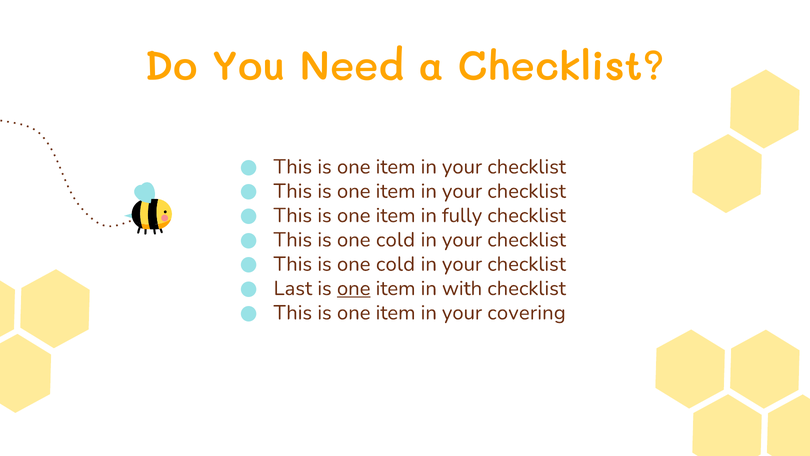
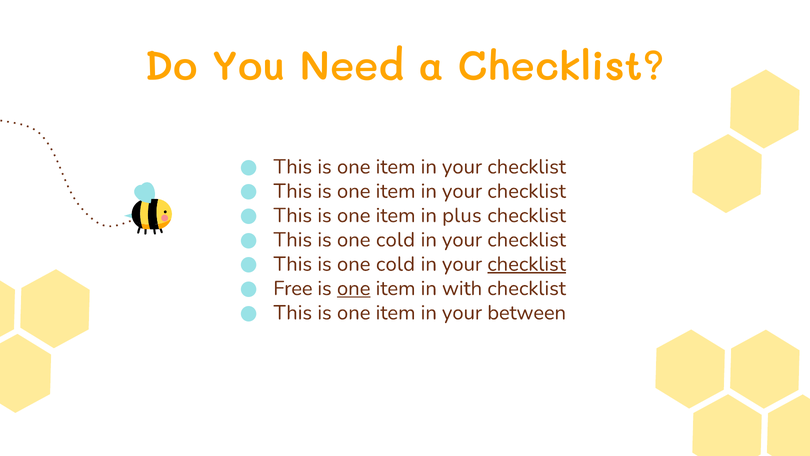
fully: fully -> plus (462, 215)
checklist underline: none -> present (527, 264)
Last: Last -> Free (293, 288)
covering: covering -> between (527, 312)
